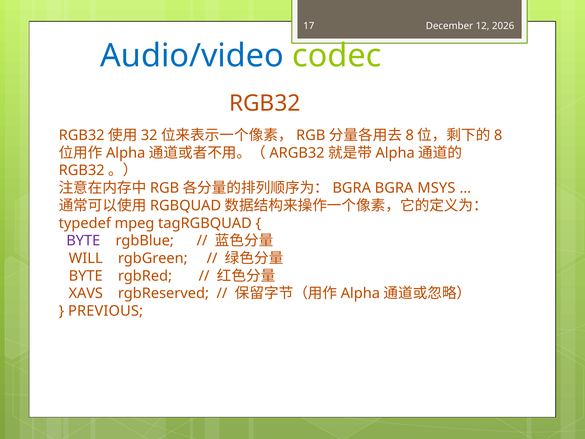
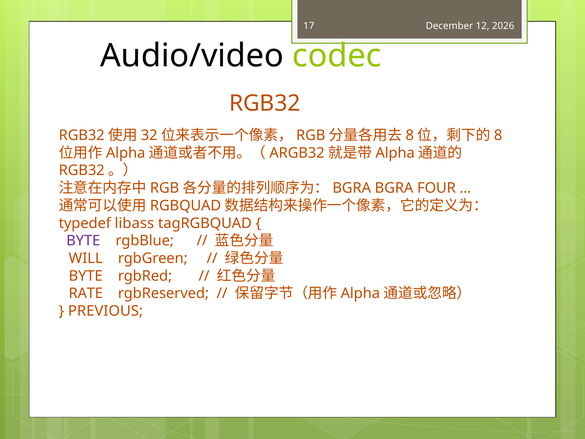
Audio/video colour: blue -> black (192, 56)
MSYS: MSYS -> FOUR (436, 188)
mpeg: mpeg -> libass (134, 223)
XAVS: XAVS -> RATE (86, 293)
